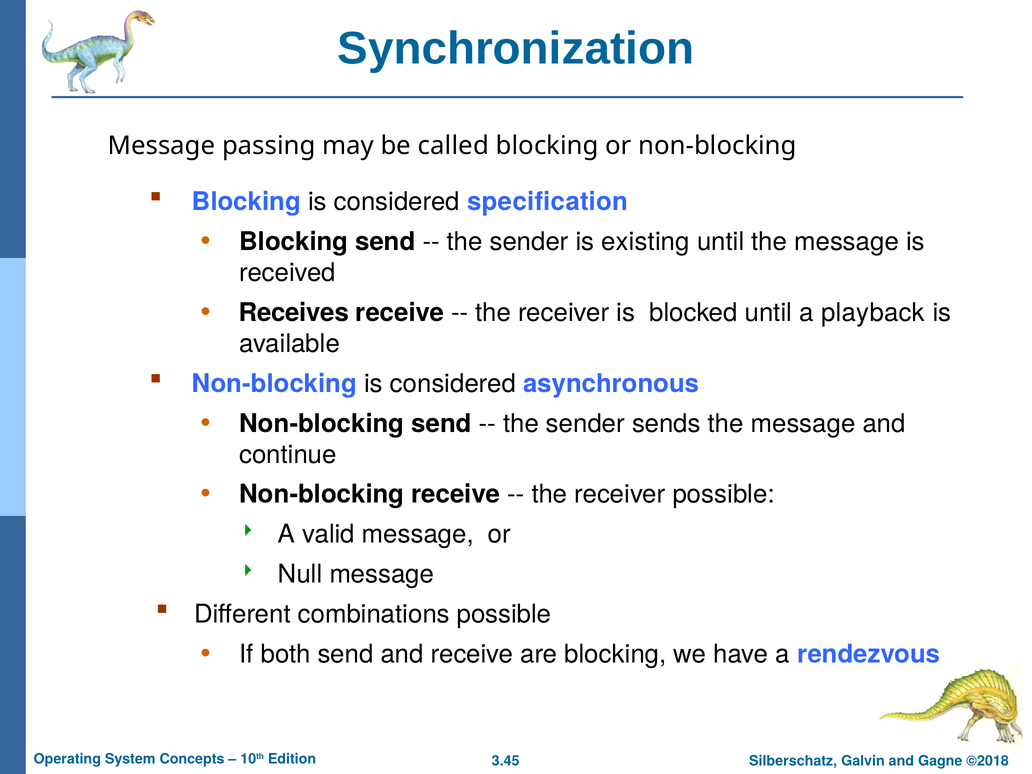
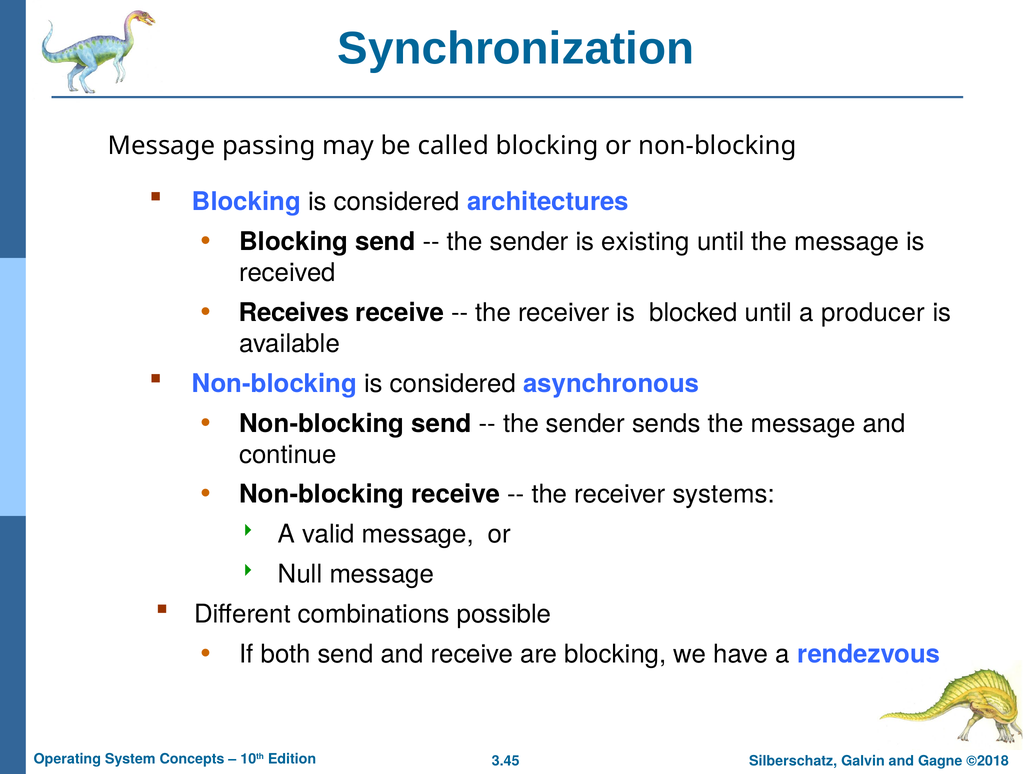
specification: specification -> architectures (548, 202)
playback: playback -> producer (873, 313)
receiver possible: possible -> systems (724, 494)
